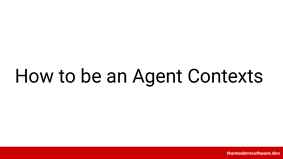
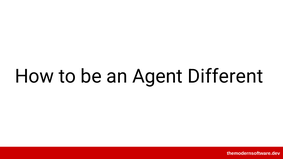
Contexts: Contexts -> Different (225, 76)
